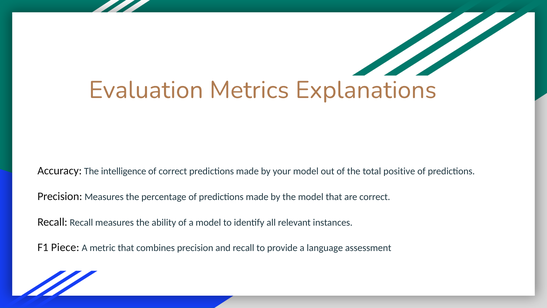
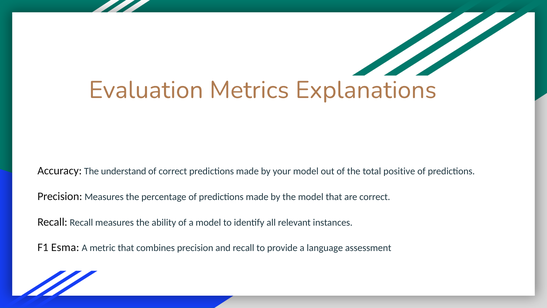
intelligence: intelligence -> understand (124, 171)
Piece: Piece -> Esma (65, 247)
